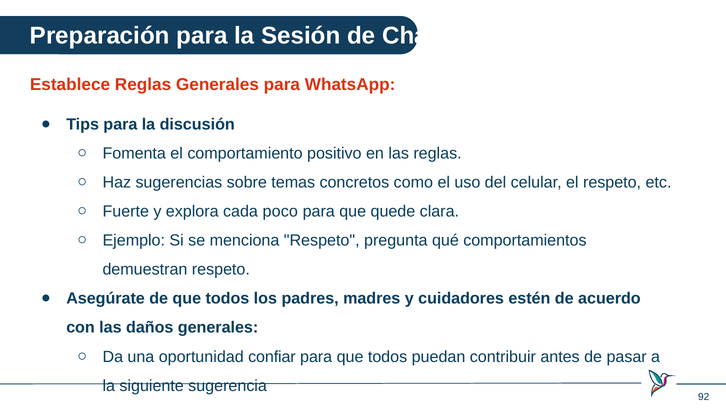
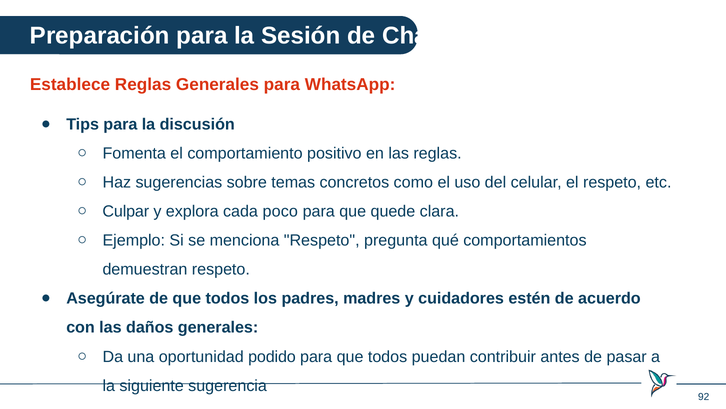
Fuerte: Fuerte -> Culpar (126, 211)
confiar: confiar -> podido (272, 356)
